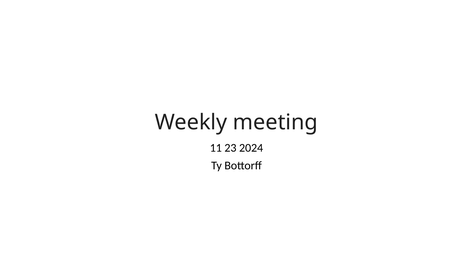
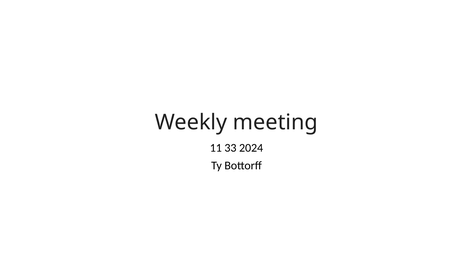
23: 23 -> 33 (230, 148)
